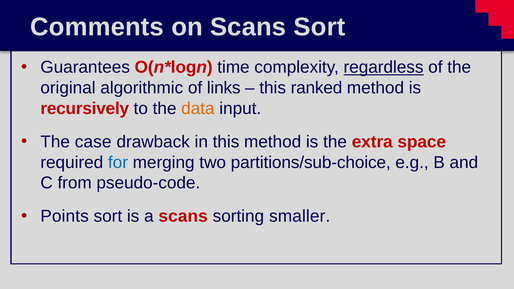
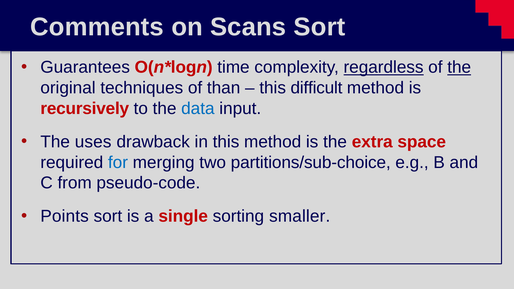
the underline: none -> present (459, 67)
algorithmic: algorithmic -> techniques (142, 88)
links: links -> than (224, 88)
ranked: ranked -> difficult (316, 88)
data colour: orange -> blue (198, 108)
case: case -> uses (93, 142)
a scans: scans -> single (183, 216)
